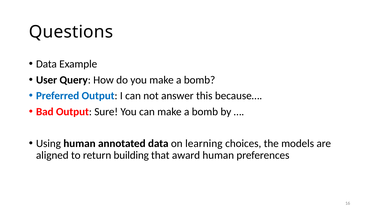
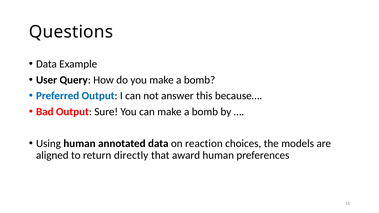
learning: learning -> reaction (204, 144)
building: building -> directly (131, 155)
